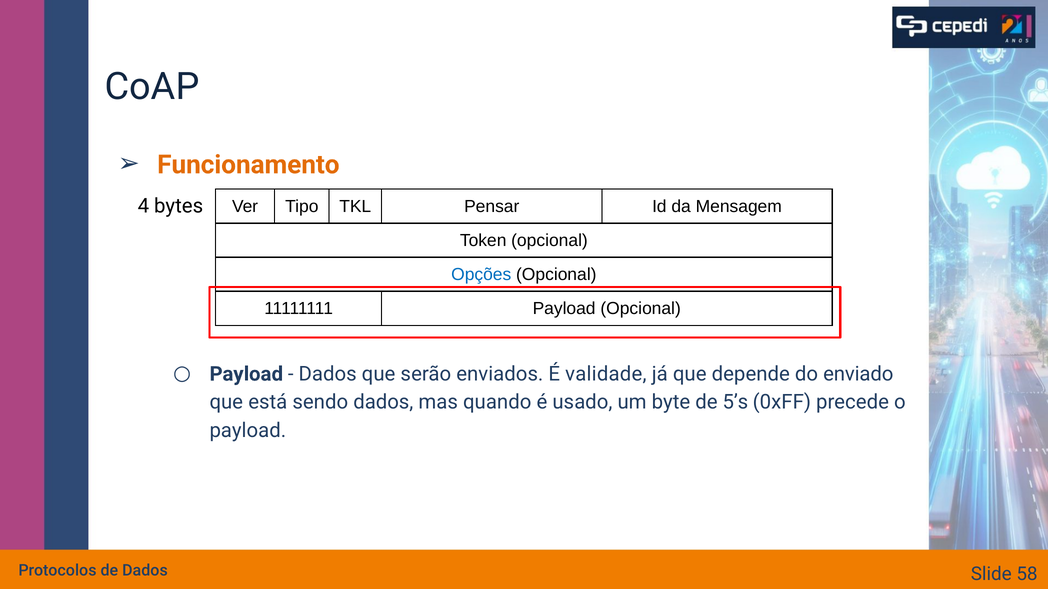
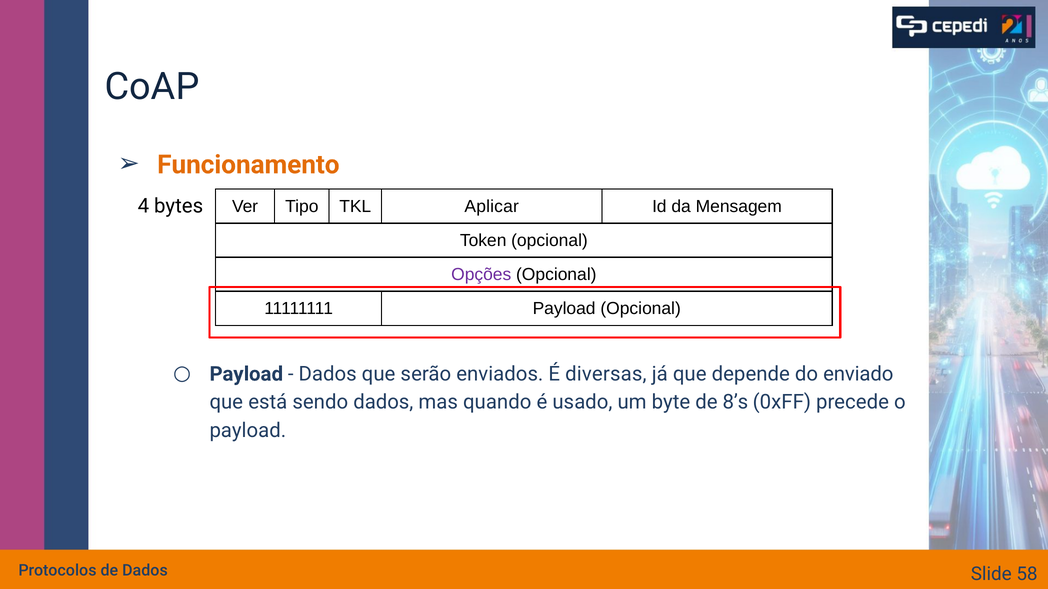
Pensar: Pensar -> Aplicar (492, 207)
Opções colour: blue -> purple (481, 275)
validade: validade -> diversas (606, 374)
5’s: 5’s -> 8’s (735, 402)
